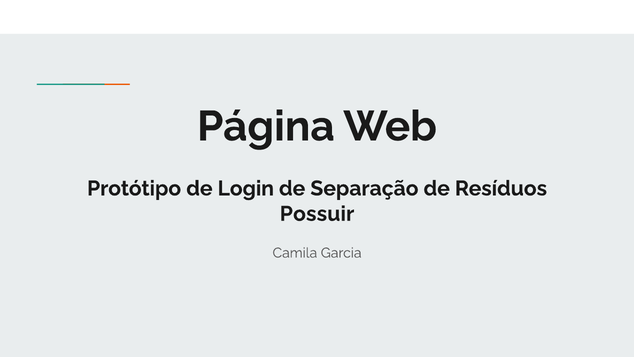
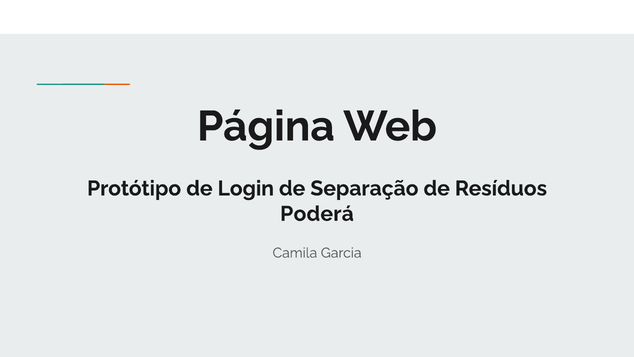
Possuir: Possuir -> Poderá (317, 214)
